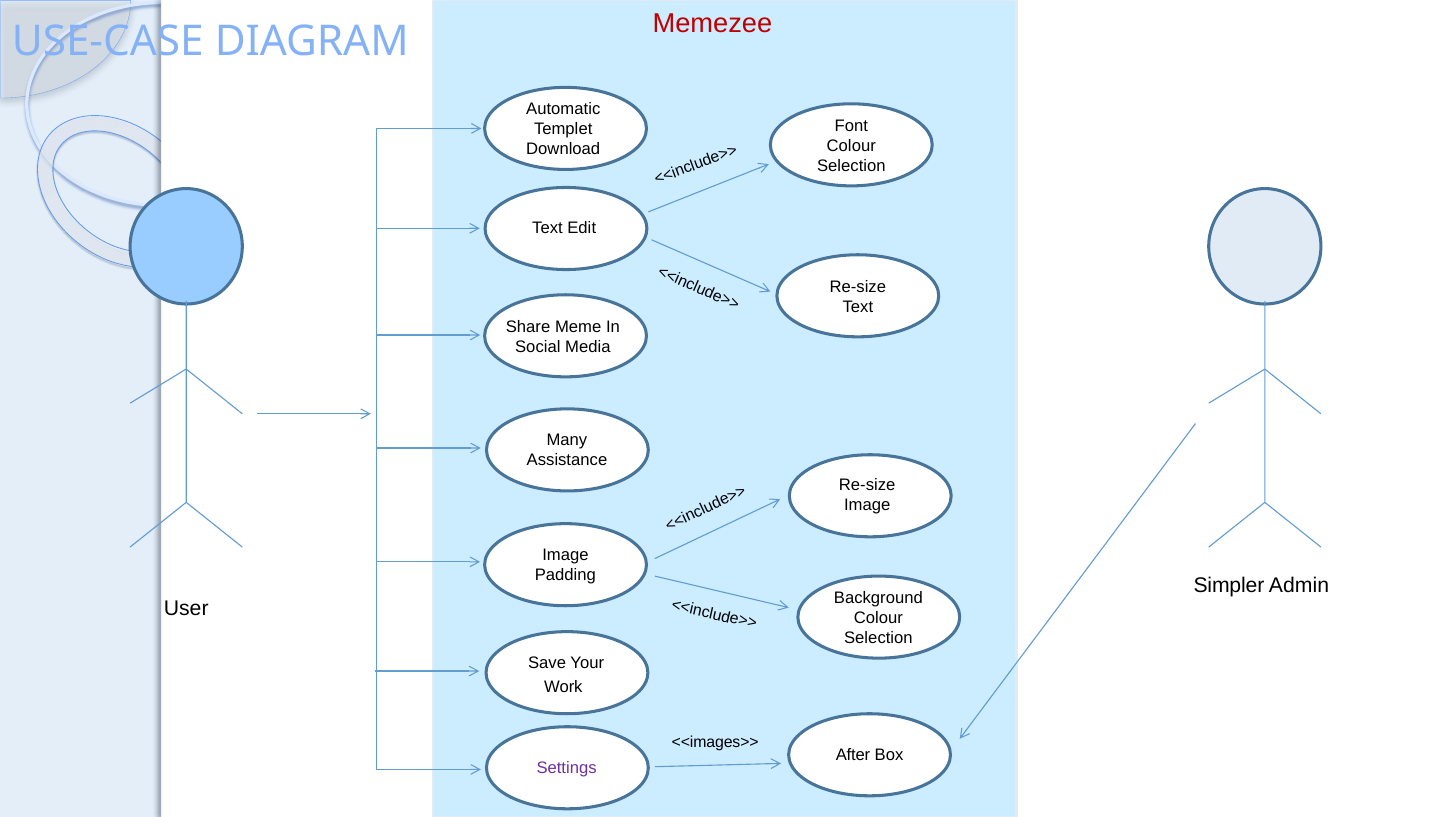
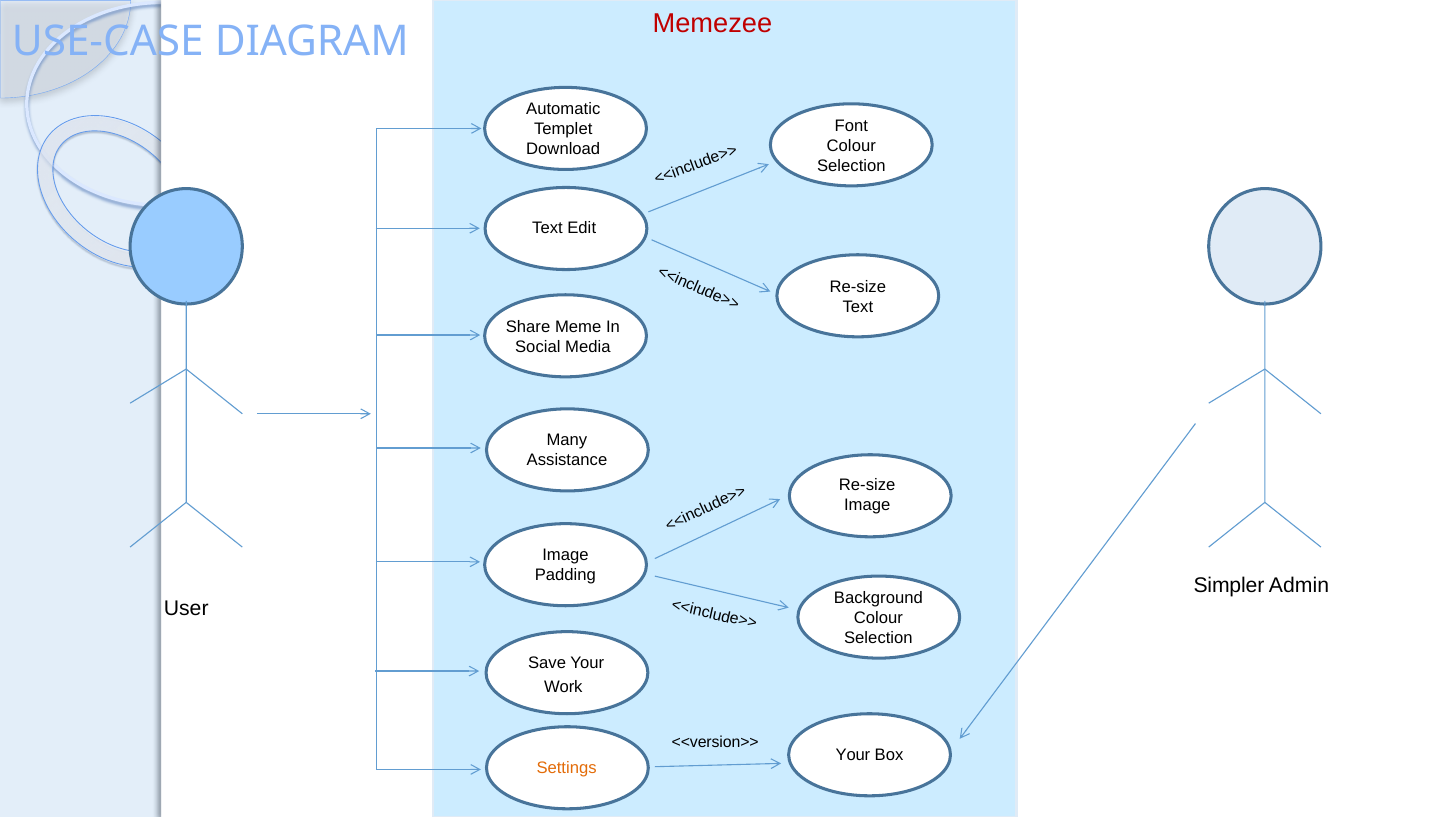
<<images>>: <<images>> -> <<version>> (715, 743)
After: After -> Your (853, 756)
Settings colour: purple -> orange (567, 768)
